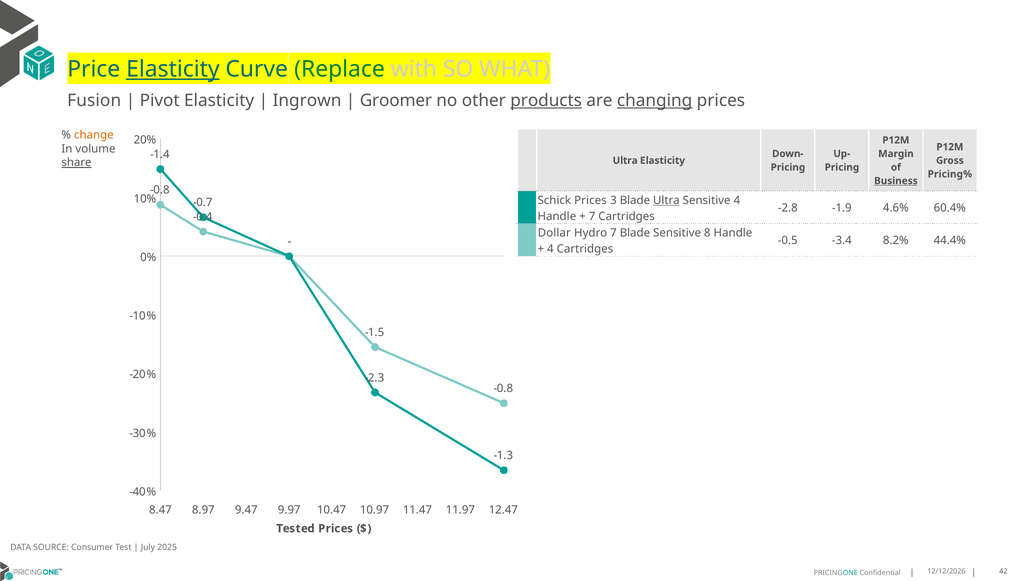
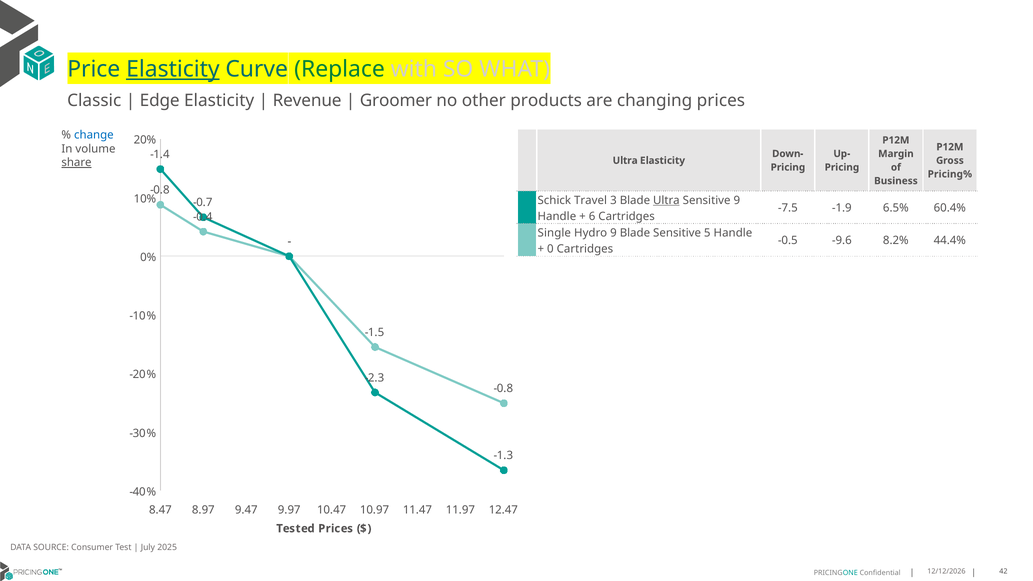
Fusion: Fusion -> Classic (94, 101)
Pivot: Pivot -> Edge (160, 101)
Ingrown: Ingrown -> Revenue (307, 101)
products underline: present -> none (546, 101)
changing underline: present -> none (655, 101)
change colour: orange -> blue (94, 135)
Business underline: present -> none (896, 181)
Schick Prices: Prices -> Travel (591, 200)
Sensitive 4: 4 -> 9 (737, 200)
-2.8: -2.8 -> -7.5 (788, 208)
4.6%: 4.6% -> 6.5% (896, 208)
7: 7 -> 6 (592, 216)
Dollar: Dollar -> Single (554, 233)
Hydro 7: 7 -> 9 (613, 233)
8: 8 -> 5 (707, 233)
-3.4: -3.4 -> -9.6 (842, 241)
4: 4 -> 0 (550, 249)
